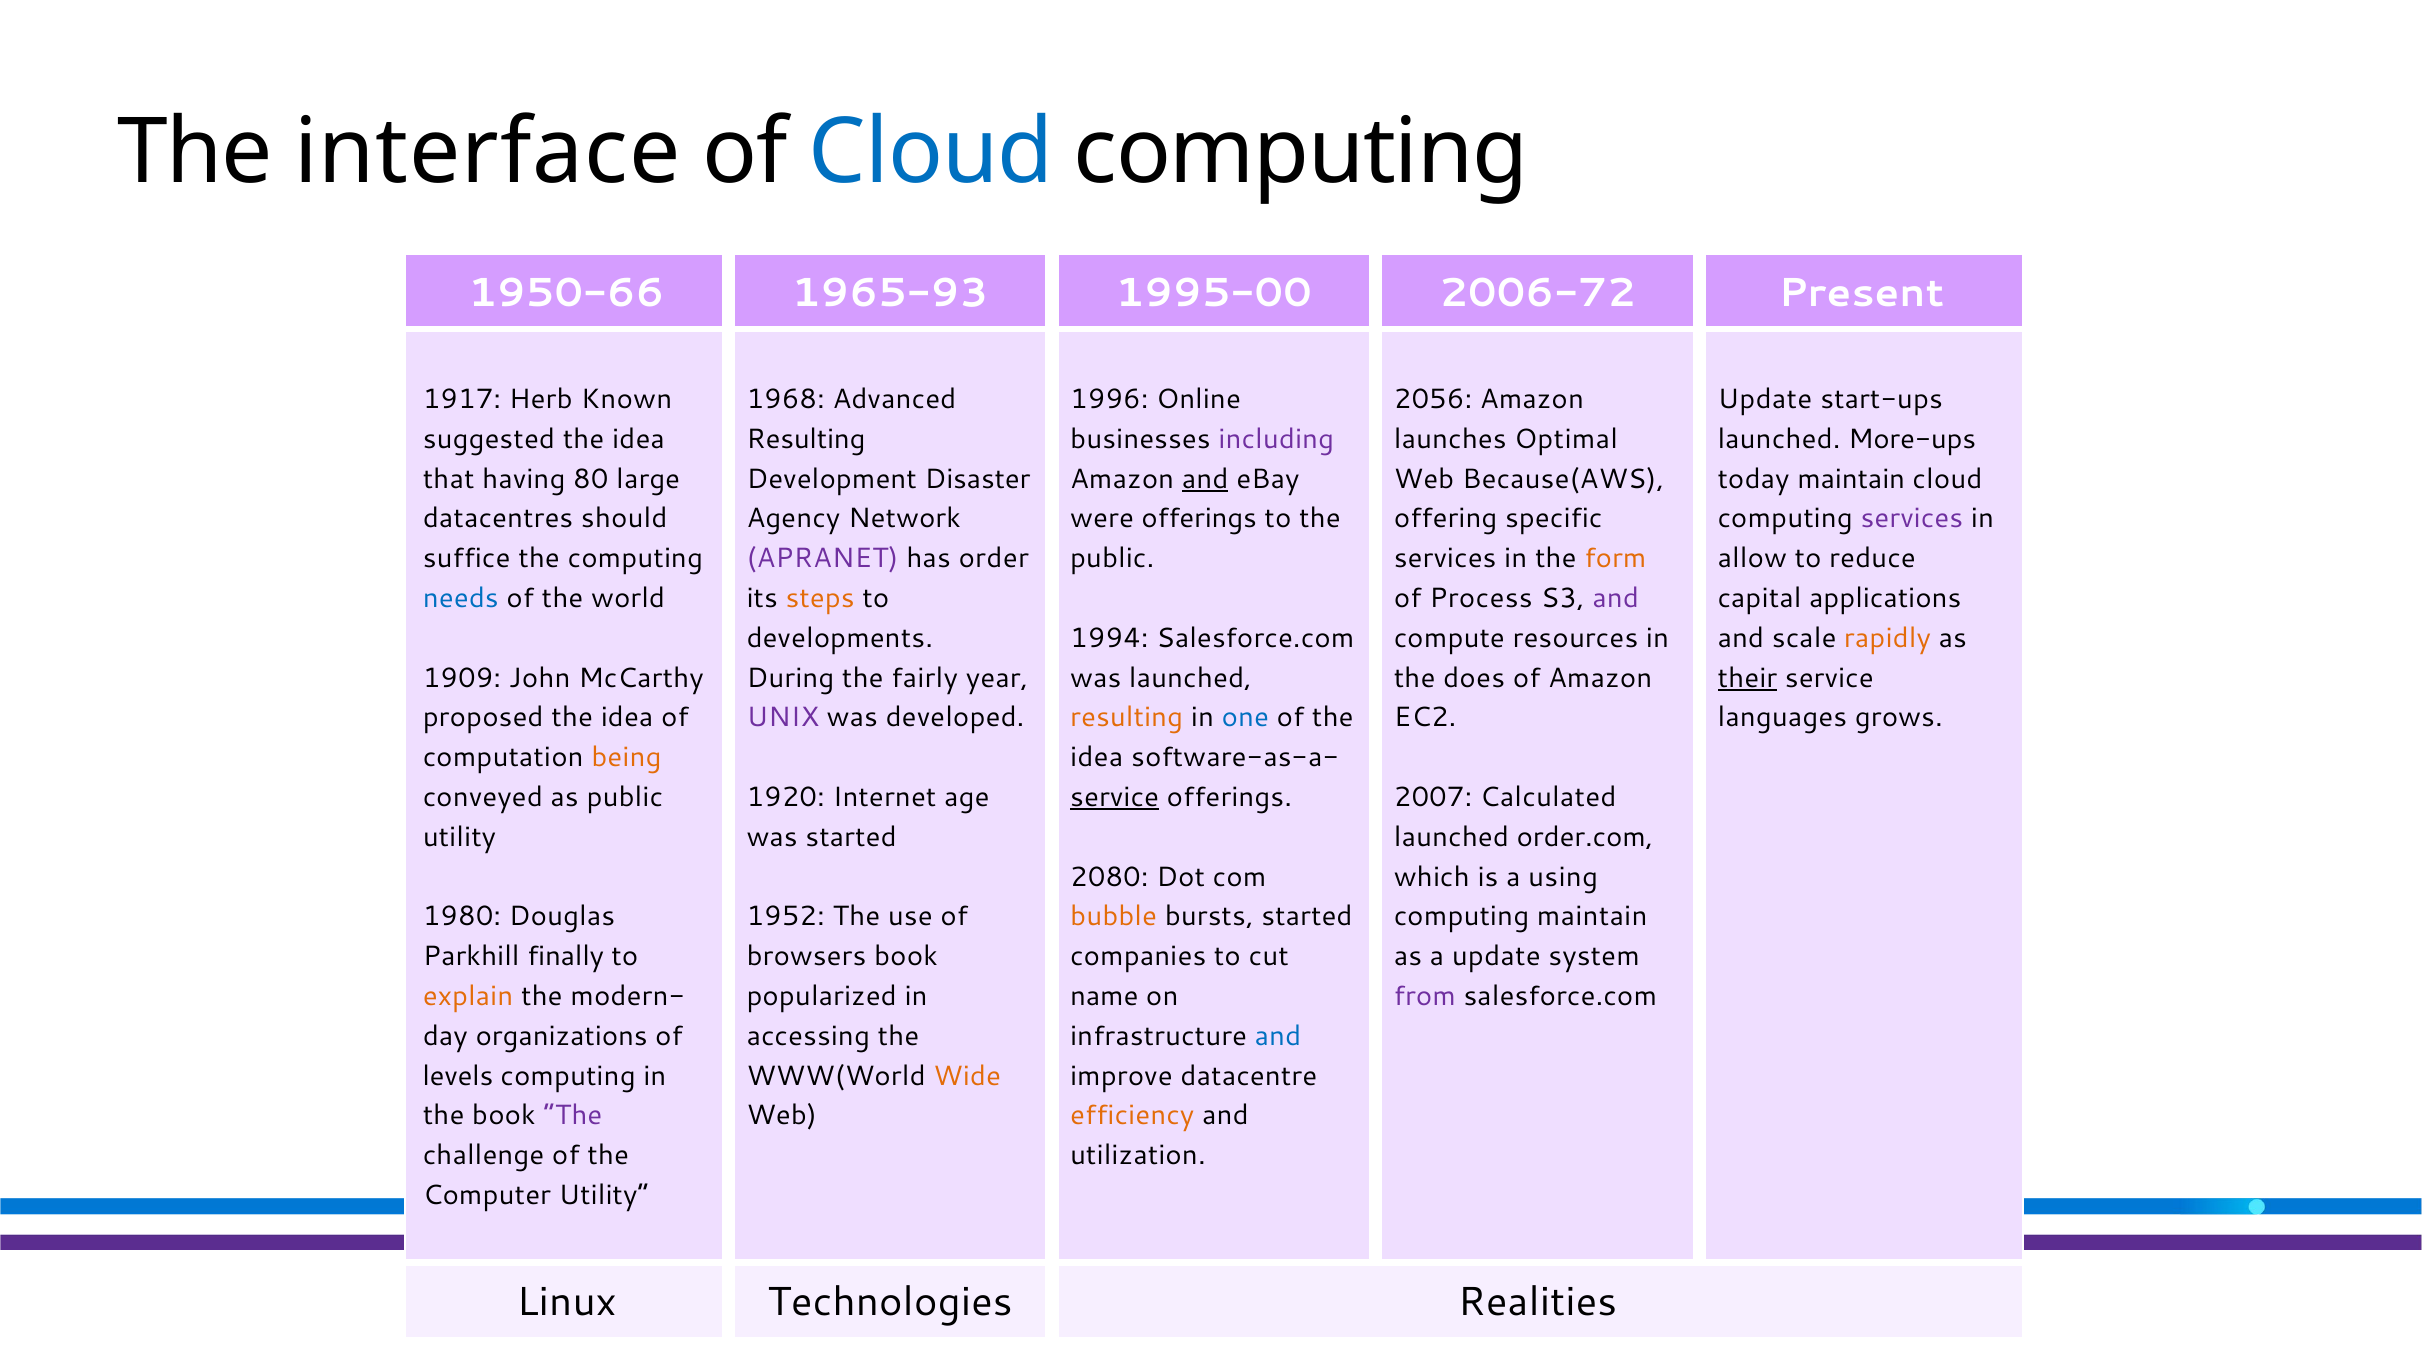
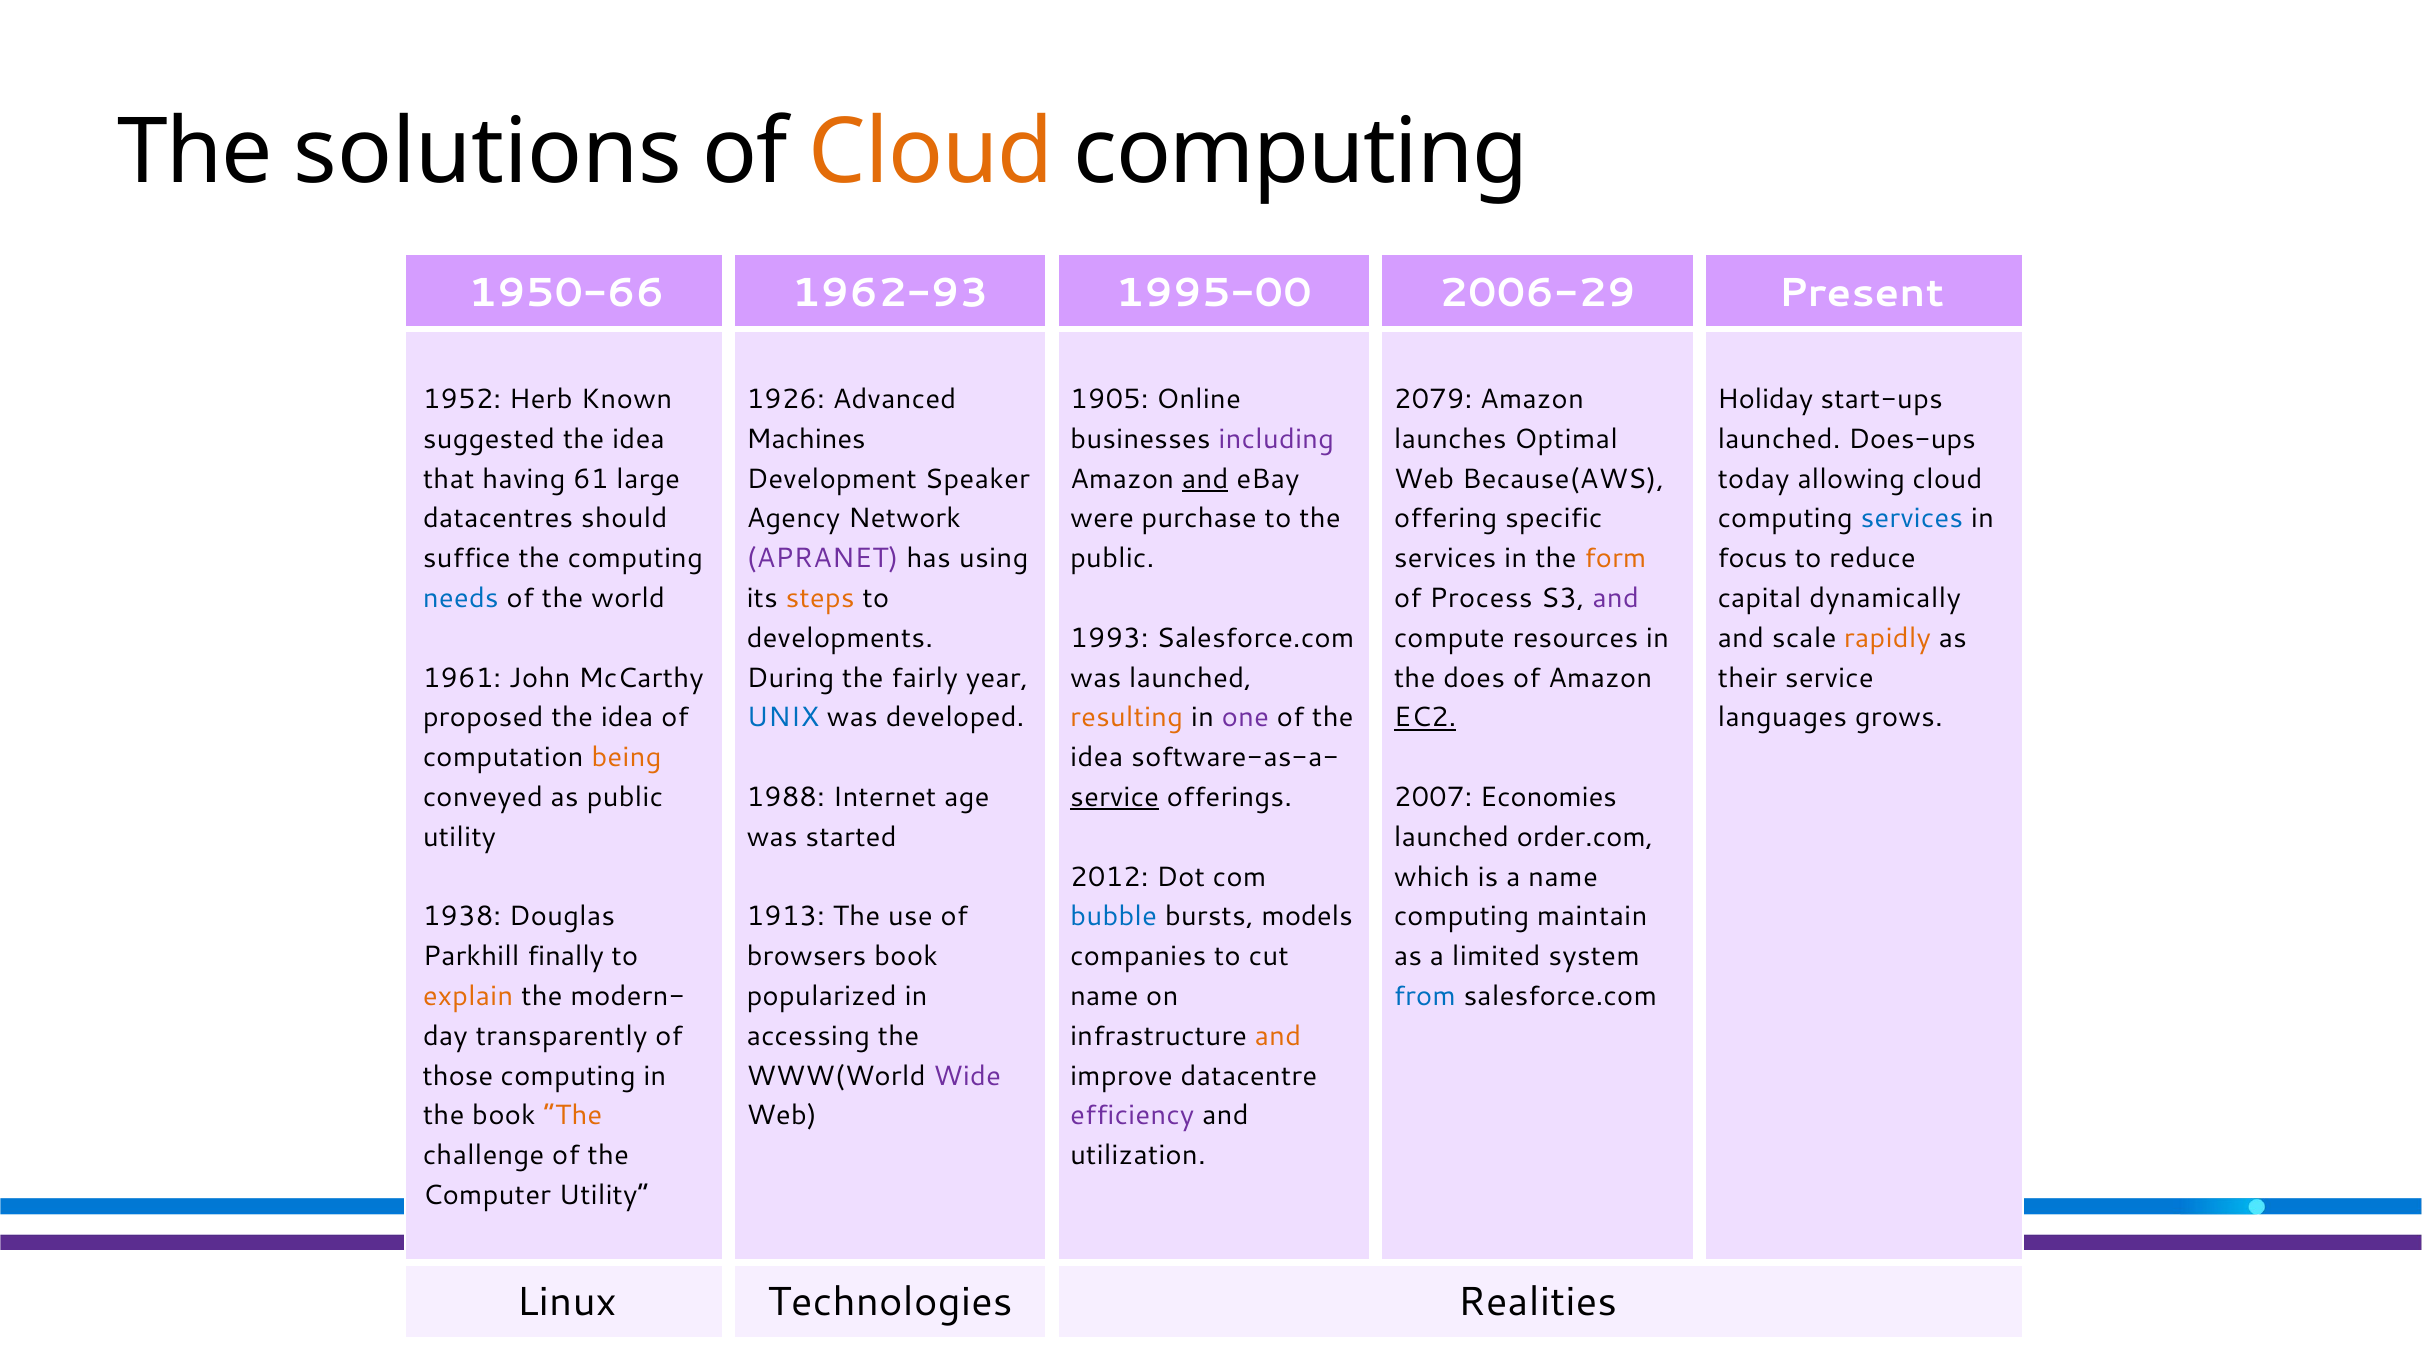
interface: interface -> solutions (488, 152)
Cloud colour: blue -> orange (931, 152)
1965-93: 1965-93 -> 1962-93 (890, 293)
2006-72: 2006-72 -> 2006-29 (1537, 293)
1917: 1917 -> 1952 (462, 399)
1968: 1968 -> 1926 (786, 399)
1996: 1996 -> 1905 (1109, 399)
2056: 2056 -> 2079 (1433, 399)
Update: Update -> Holiday (1765, 399)
Resulting: Resulting -> Machines (806, 439)
More-ups: More-ups -> Does-ups (1912, 439)
80: 80 -> 61 (591, 479)
Disaster: Disaster -> Speaker (977, 479)
today maintain: maintain -> allowing (1851, 479)
were offerings: offerings -> purchase (1199, 519)
services colour: purple -> blue (1912, 519)
order: order -> using (994, 558)
allow: allow -> focus (1752, 558)
applications: applications -> dynamically (1885, 598)
1994: 1994 -> 1993 (1109, 638)
1909: 1909 -> 1961 (462, 678)
their underline: present -> none (1747, 678)
UNIX colour: purple -> blue (783, 718)
one colour: blue -> purple (1245, 718)
EC2 underline: none -> present (1425, 718)
1920: 1920 -> 1988 (786, 797)
Calculated: Calculated -> Economies (1548, 797)
2080: 2080 -> 2012 (1109, 877)
a using: using -> name (1563, 877)
1980: 1980 -> 1938 (462, 917)
1952: 1952 -> 1913 (786, 917)
bubble colour: orange -> blue (1114, 917)
bursts started: started -> models (1307, 917)
a update: update -> limited (1496, 956)
from colour: purple -> blue (1425, 996)
organizations: organizations -> transparently (562, 1036)
and colour: blue -> orange (1278, 1036)
levels: levels -> those (458, 1076)
Wide colour: orange -> purple (967, 1076)
The colour: purple -> orange (573, 1116)
efficiency colour: orange -> purple (1132, 1116)
